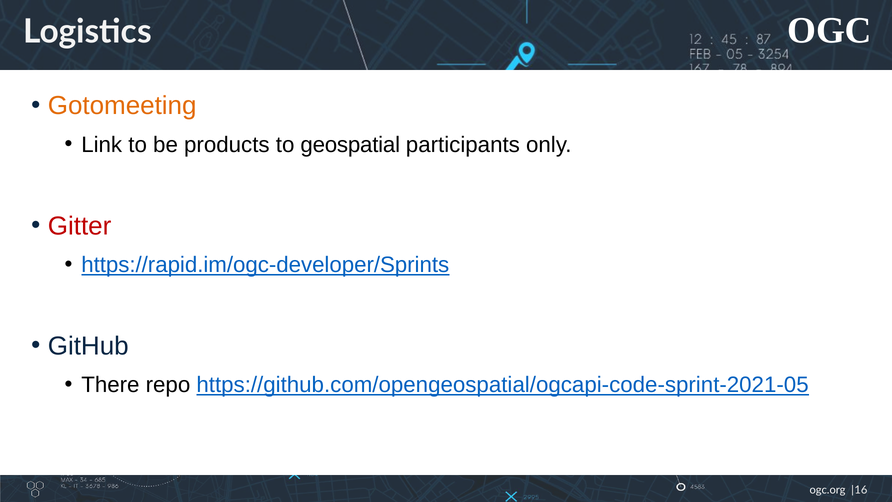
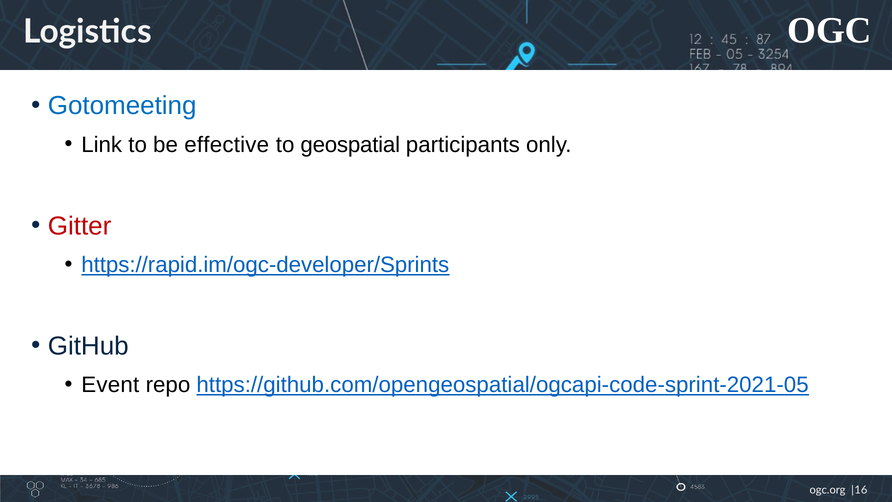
Gotomeeting colour: orange -> blue (122, 106)
products: products -> effective (227, 145)
There: There -> Event (110, 385)
